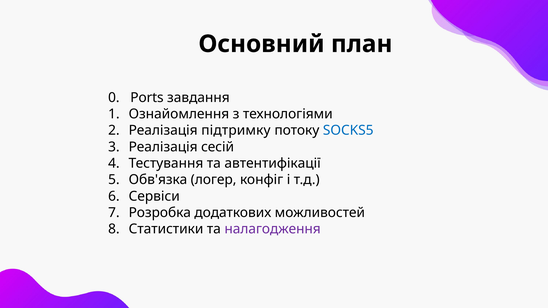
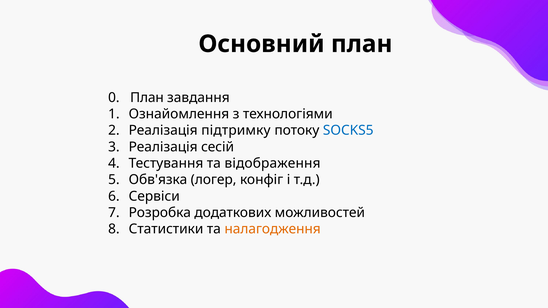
0 Ports: Ports -> План (147, 98)
автентифікації: автентифікації -> відображення (273, 163)
налагодження colour: purple -> orange (273, 229)
